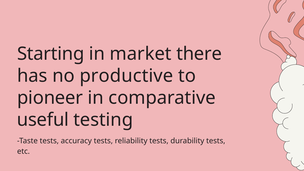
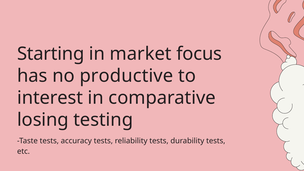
there: there -> focus (199, 54)
pioneer: pioneer -> interest (50, 98)
useful: useful -> losing (43, 120)
